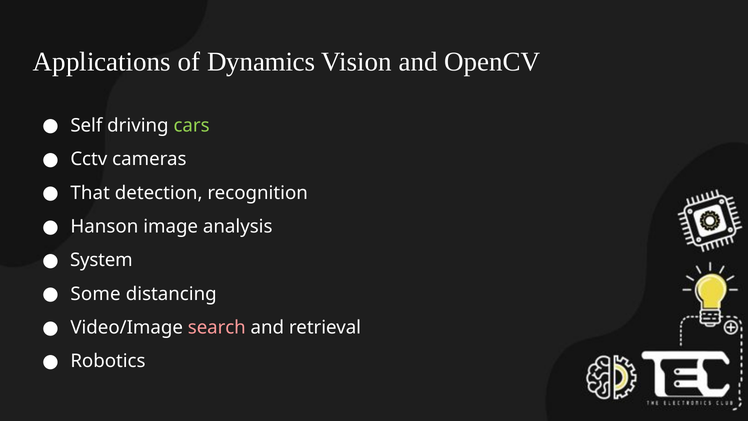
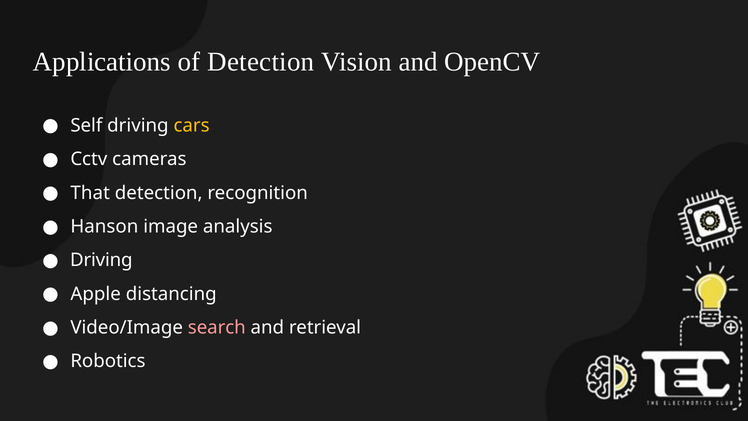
of Dynamics: Dynamics -> Detection (261, 62)
cars colour: light green -> yellow (192, 125)
System: System -> Driving (101, 260)
Some: Some -> Apple (96, 294)
